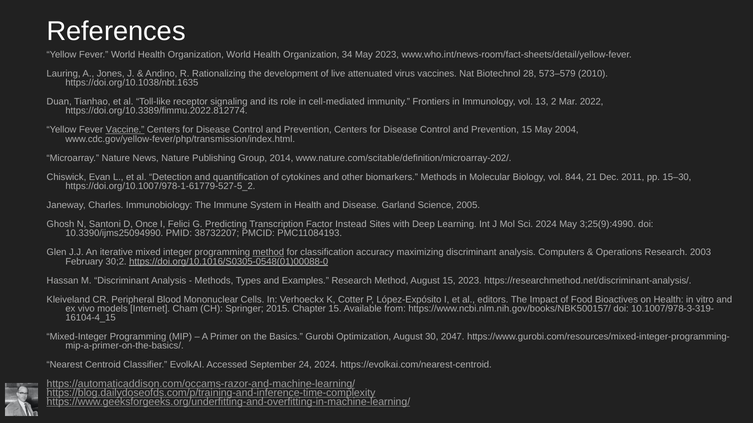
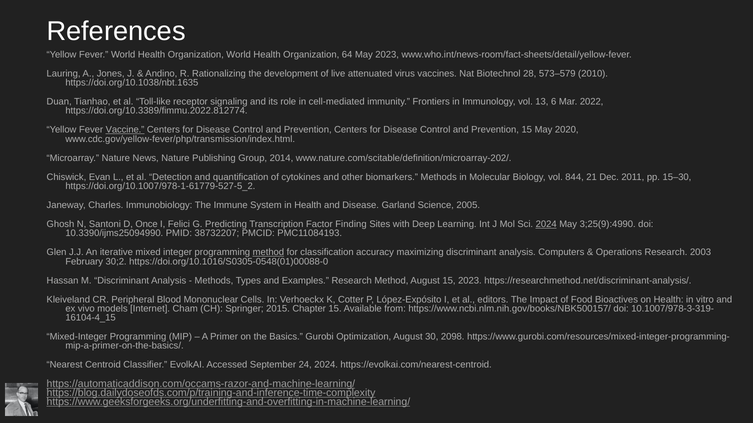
34: 34 -> 64 (347, 55)
2: 2 -> 6 (554, 102)
2004: 2004 -> 2020 (567, 130)
Instead: Instead -> Finding (351, 225)
2024 underline: none -> present (546, 225)
https://doi.org/10.1016/S0305-0548(01)00088-0 underline: present -> none (229, 262)
2047: 2047 -> 2098 (453, 337)
